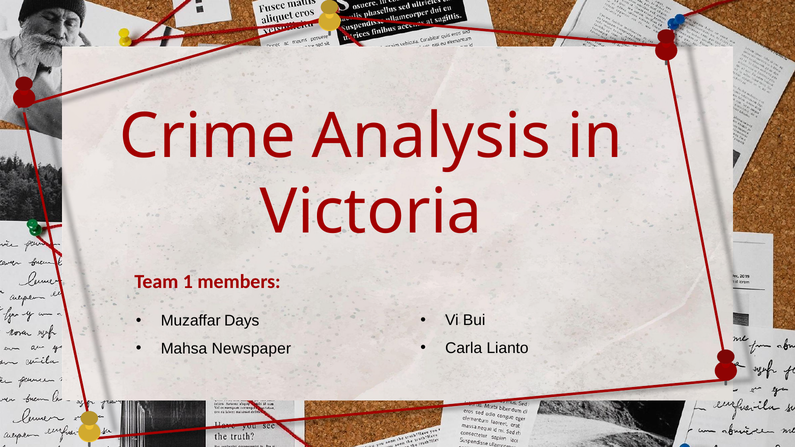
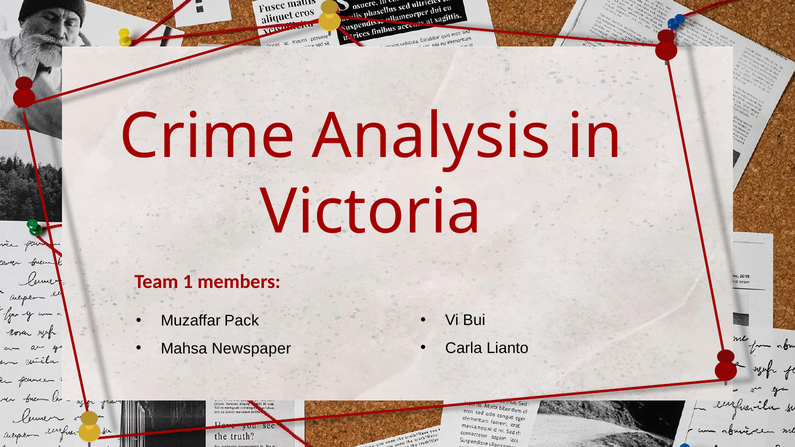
Days: Days -> Pack (242, 321)
